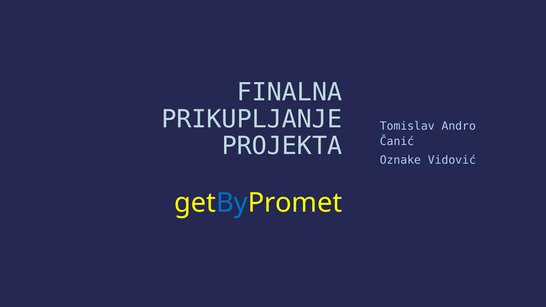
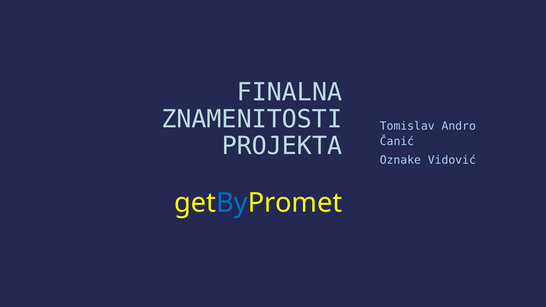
PRIKUPLJANJE: PRIKUPLJANJE -> ZNAMENITOSTI (252, 119)
